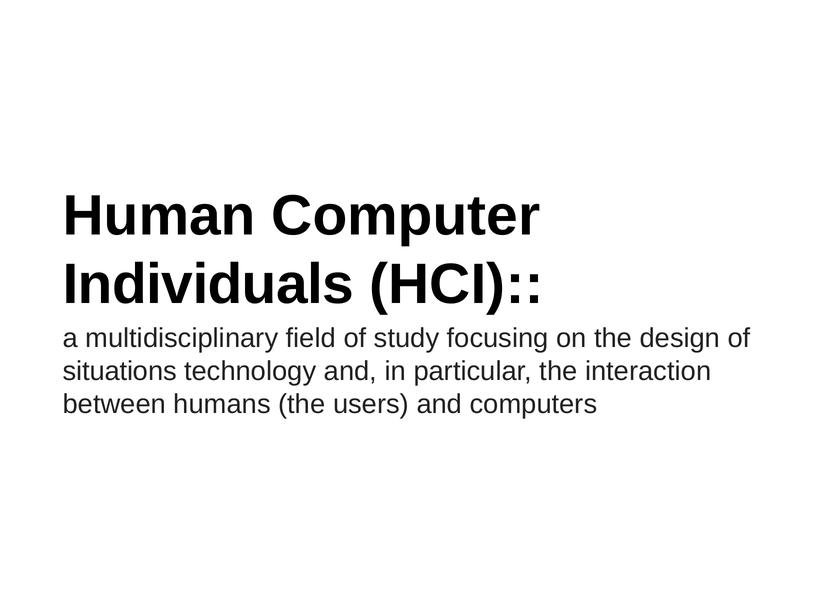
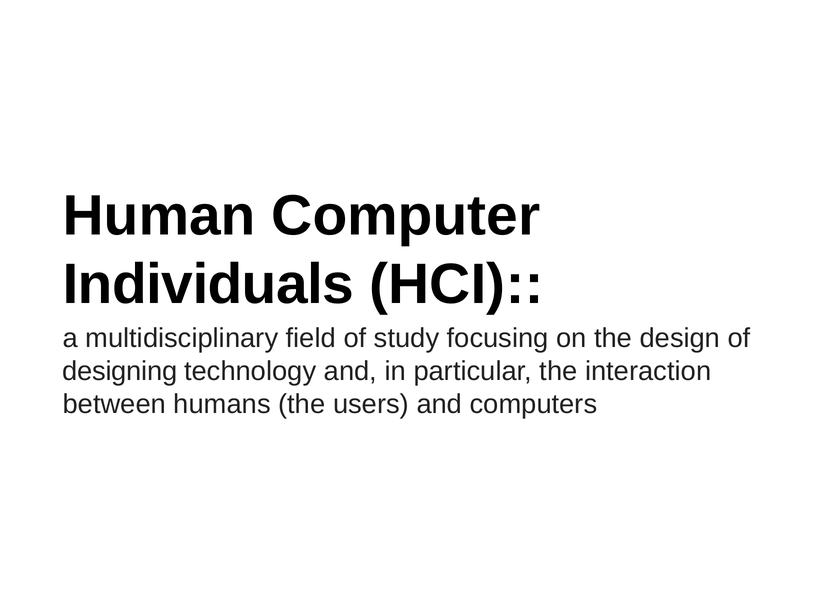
situations: situations -> designing (120, 371)
